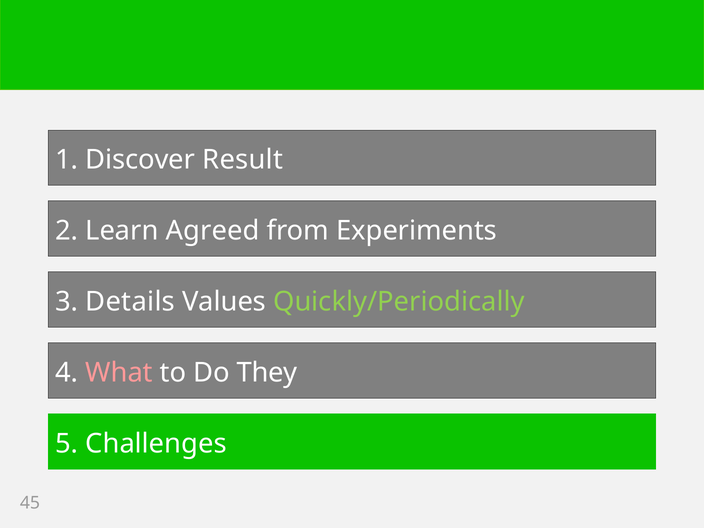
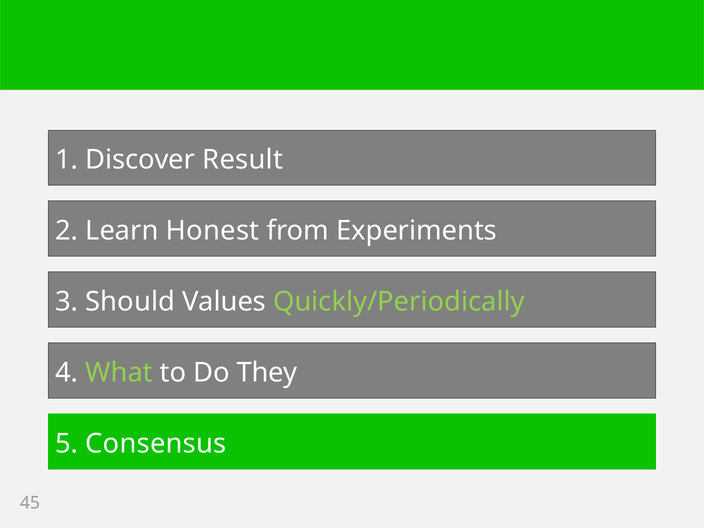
Agreed: Agreed -> Honest (213, 231)
Details: Details -> Should (130, 302)
What colour: pink -> light green (119, 373)
Challenges: Challenges -> Consensus (156, 443)
